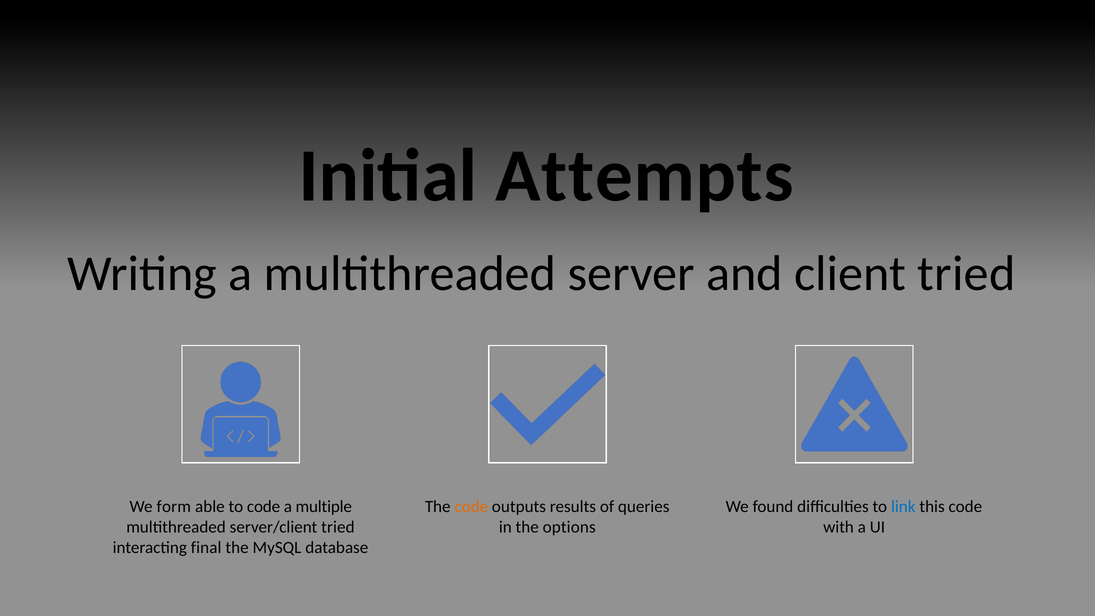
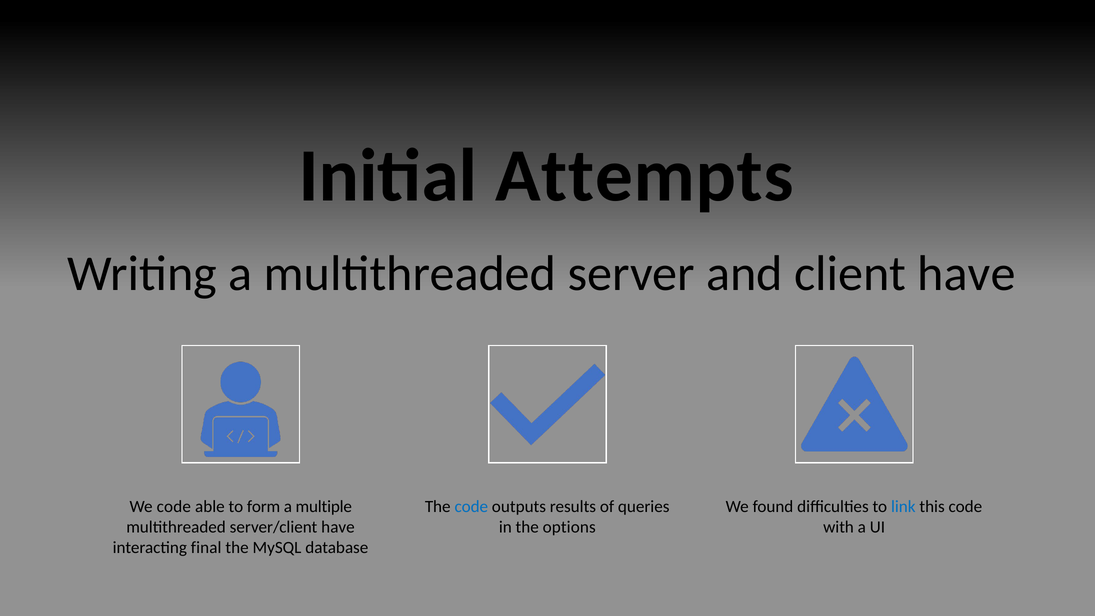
client tried: tried -> have (966, 274)
We form: form -> code (174, 506)
to code: code -> form (264, 506)
code colour: orange -> blue (471, 506)
server/client tried: tried -> have (338, 527)
